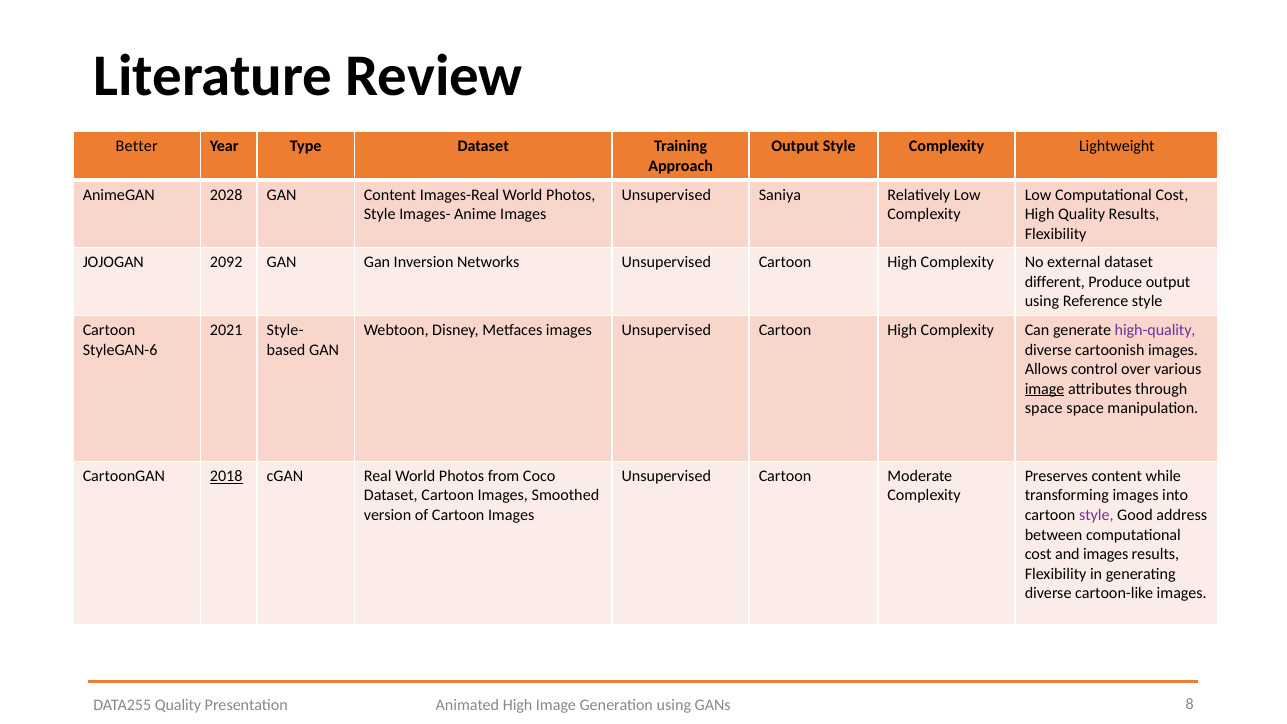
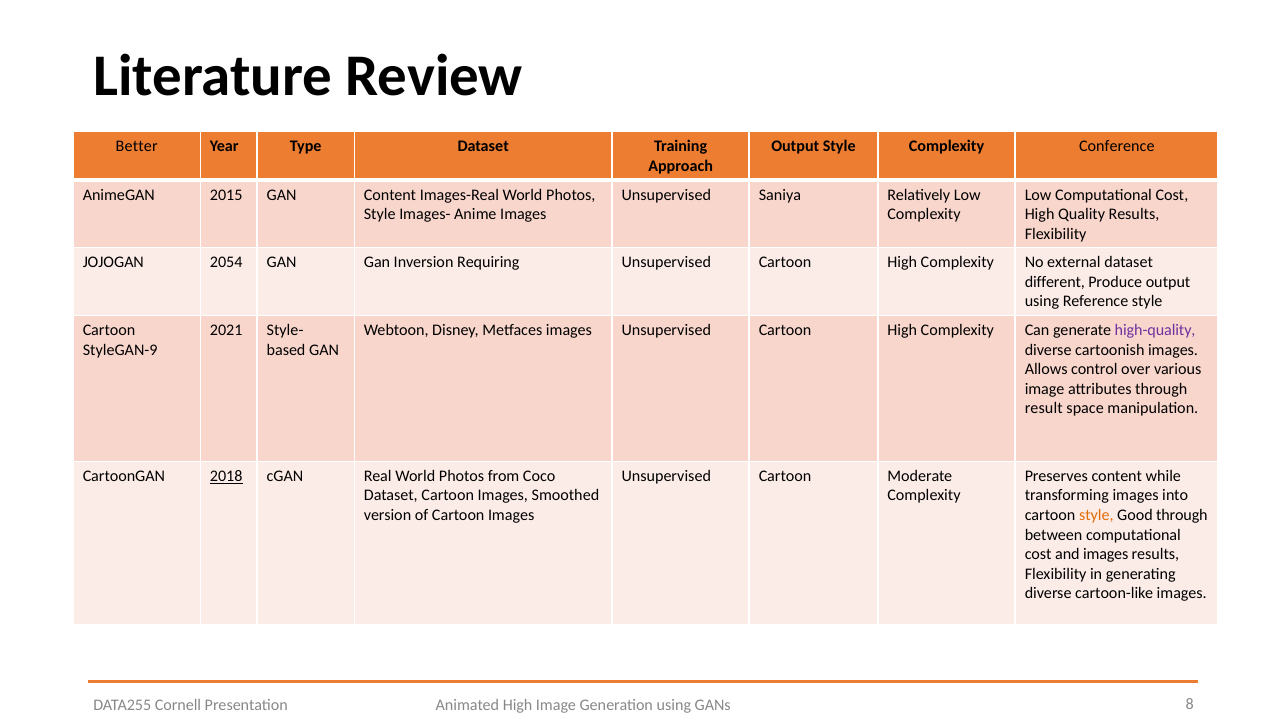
Lightweight: Lightweight -> Conference (1117, 146)
2028: 2028 -> 2015 (226, 195)
2092: 2092 -> 2054 (226, 262)
Networks: Networks -> Requiring (488, 262)
StyleGAN-6: StyleGAN-6 -> StyleGAN-9 (120, 350)
image underline: present -> none (1045, 389)
space: space -> result (1044, 408)
style colour: purple -> orange (1096, 515)
Good address: address -> through (1182, 515)
DATA255 Quality: Quality -> Cornell (178, 705)
